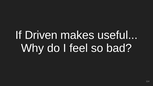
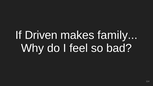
useful: useful -> family (117, 35)
